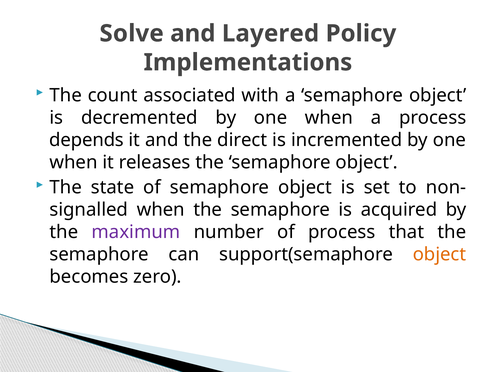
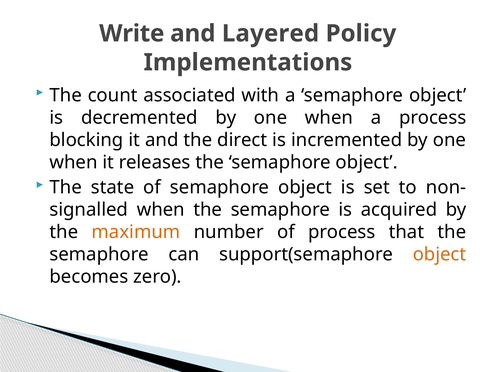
Solve: Solve -> Write (132, 33)
depends: depends -> blocking (86, 140)
maximum colour: purple -> orange (136, 232)
